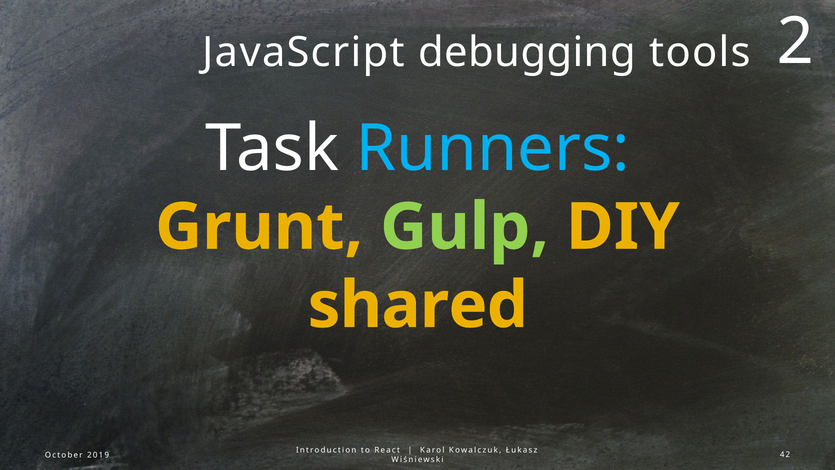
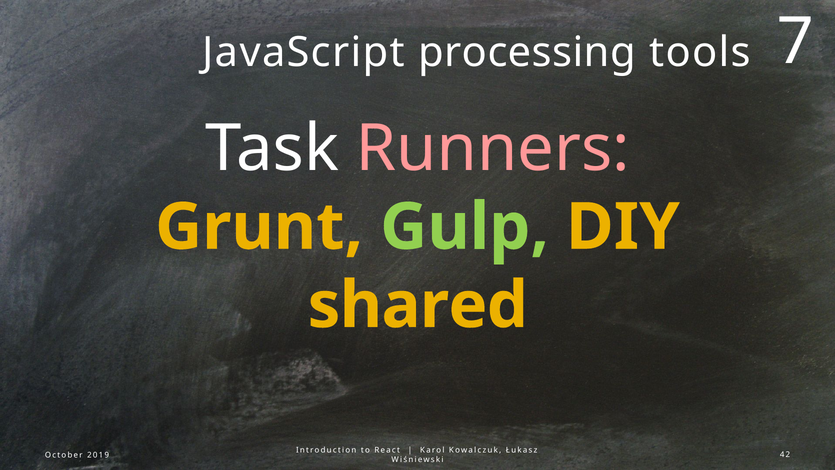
debugging: debugging -> processing (527, 53)
2: 2 -> 7 (795, 42)
Runners colour: light blue -> pink (493, 149)
